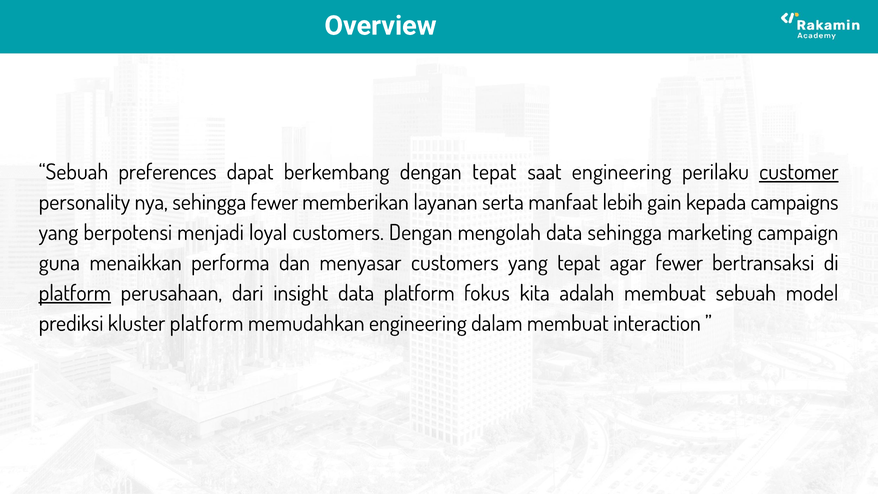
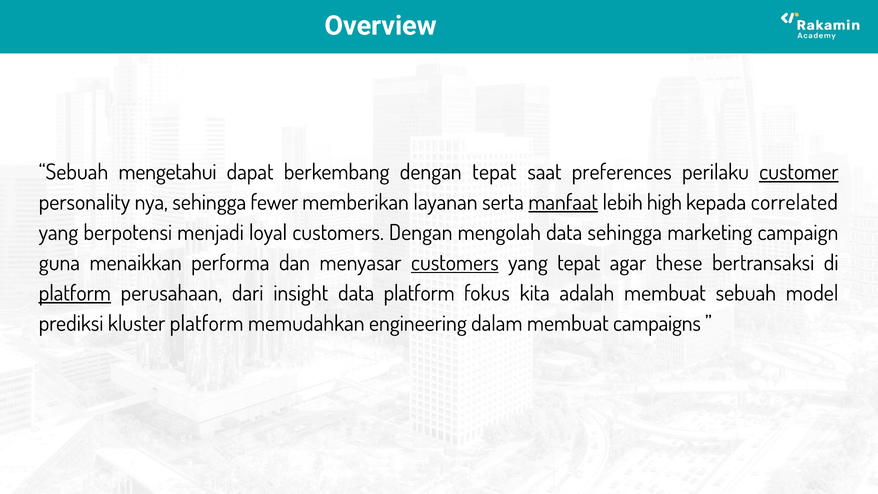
preferences: preferences -> mengetahui (168, 172)
saat engineering: engineering -> preferences (622, 172)
manfaat underline: none -> present (563, 202)
gain: gain -> high (664, 202)
campaigns: campaigns -> correlated (794, 202)
customers underline: none -> present (455, 263)
agar fewer: fewer -> these (679, 263)
interaction: interaction -> campaigns (657, 324)
